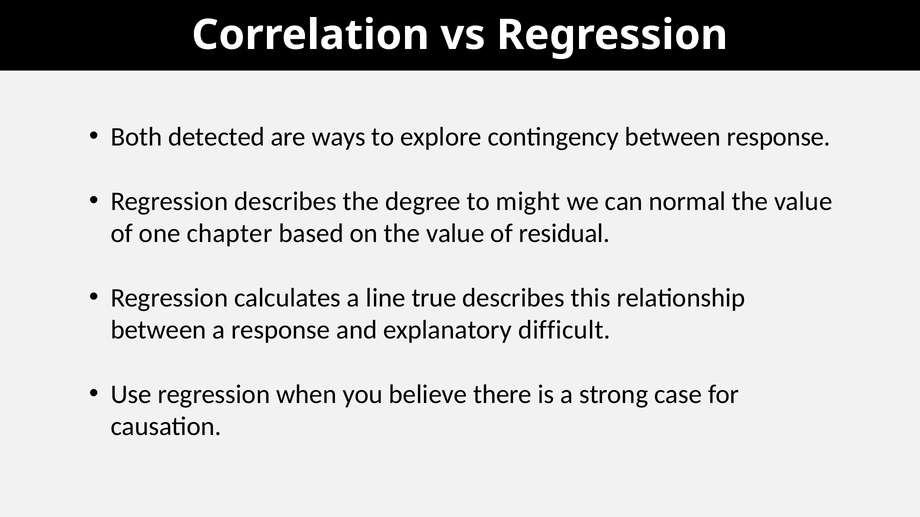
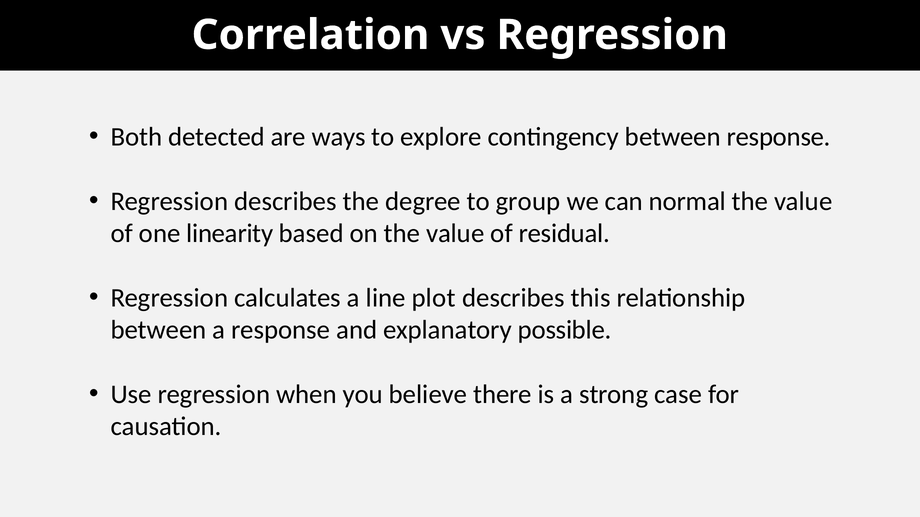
might: might -> group (528, 201)
chapter: chapter -> linearity (230, 234)
true: true -> plot (434, 298)
difficult: difficult -> possible (565, 330)
